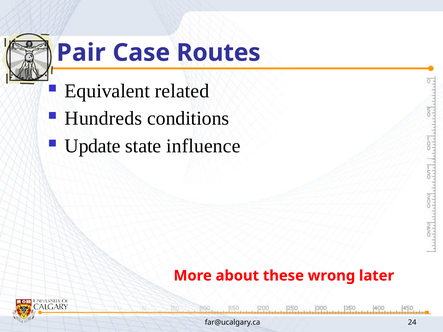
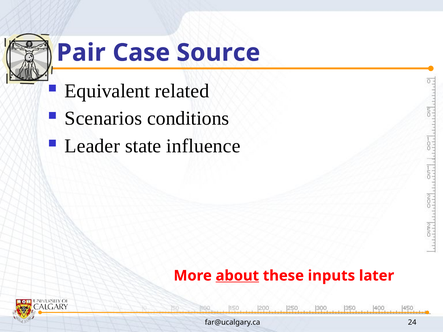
Routes: Routes -> Source (218, 53)
Hundreds: Hundreds -> Scenarios (103, 119)
Update: Update -> Leader (92, 146)
about underline: none -> present (237, 276)
wrong: wrong -> inputs (331, 276)
